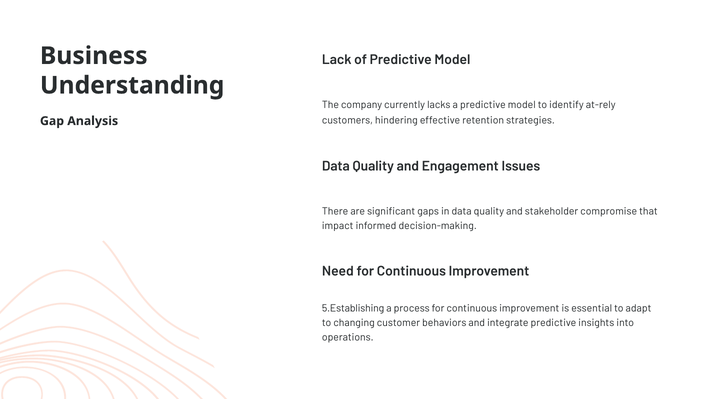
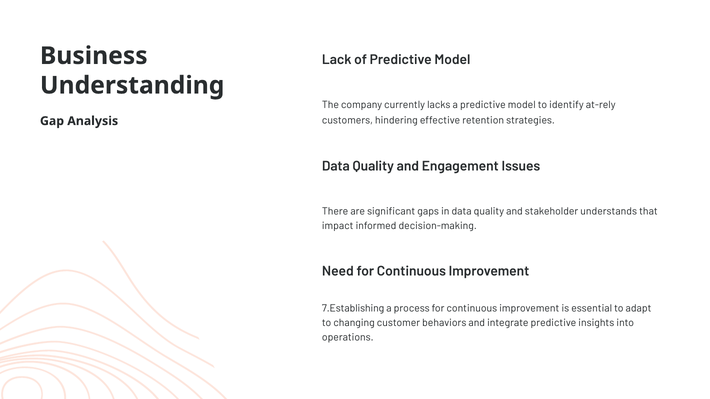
compromise: compromise -> understands (609, 212)
5.Establishing: 5.Establishing -> 7.Establishing (353, 309)
